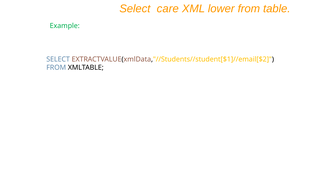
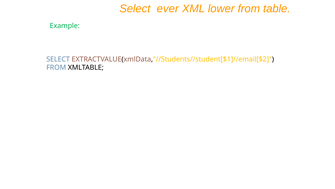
care: care -> ever (168, 9)
